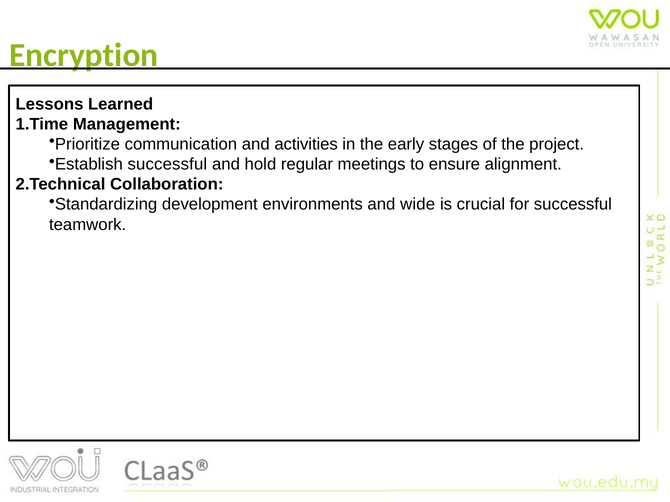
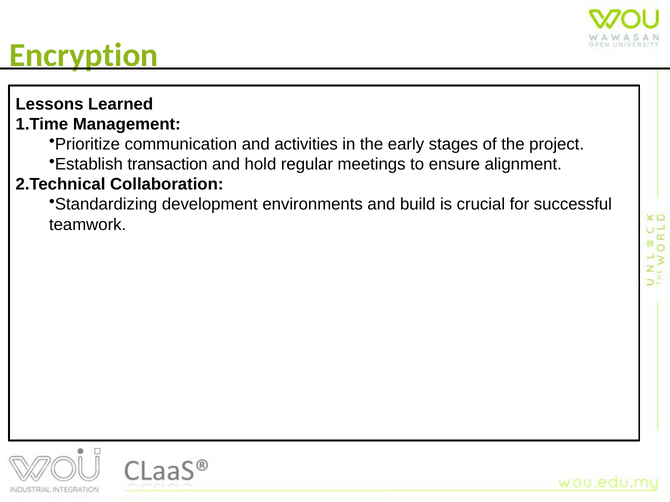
Establish successful: successful -> transaction (168, 164)
wide: wide -> build (418, 205)
